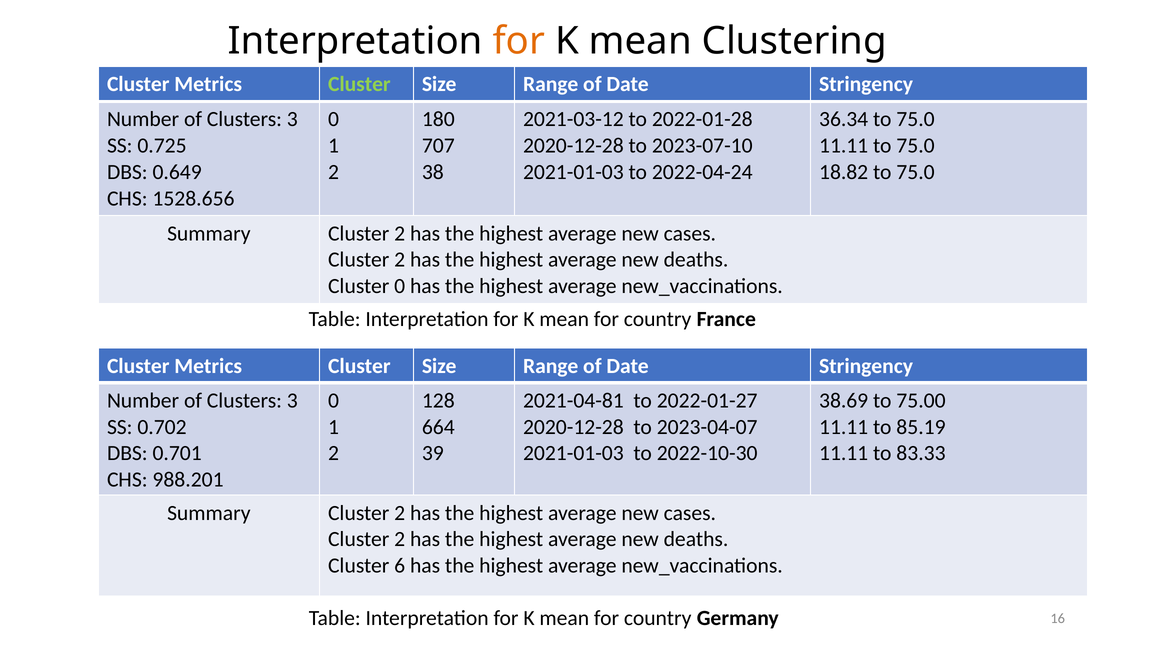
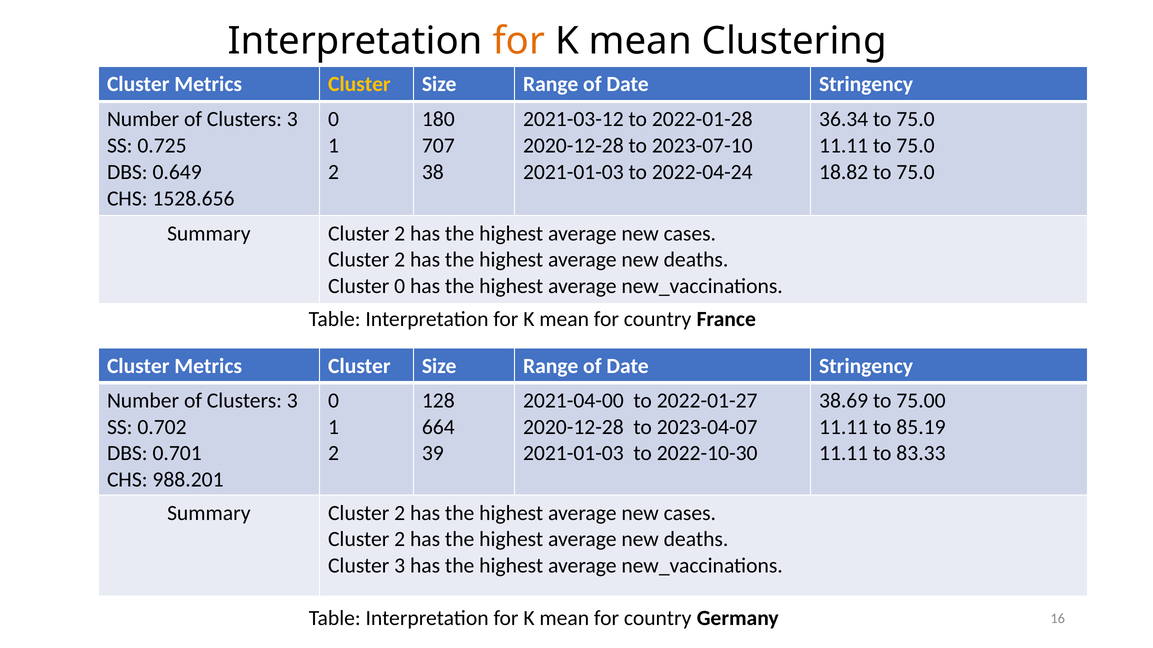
Cluster colour: light green -> yellow (359, 84)
2021-04-81: 2021-04-81 -> 2021-04-00 (573, 401)
Cluster 6: 6 -> 3 (400, 566)
